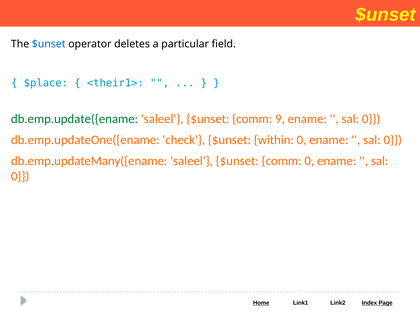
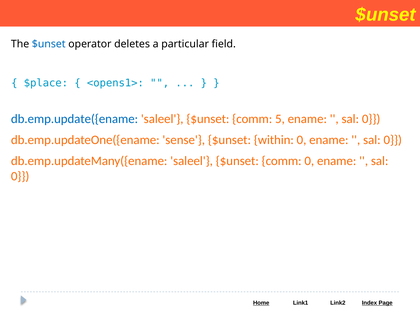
<their1>: <their1> -> <opens1> (115, 83)
db.emp.update({ename colour: green -> blue (75, 119)
9: 9 -> 5 (280, 119)
check: check -> sense (184, 140)
